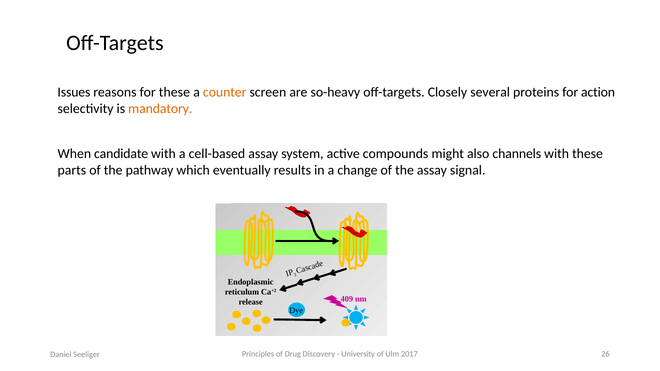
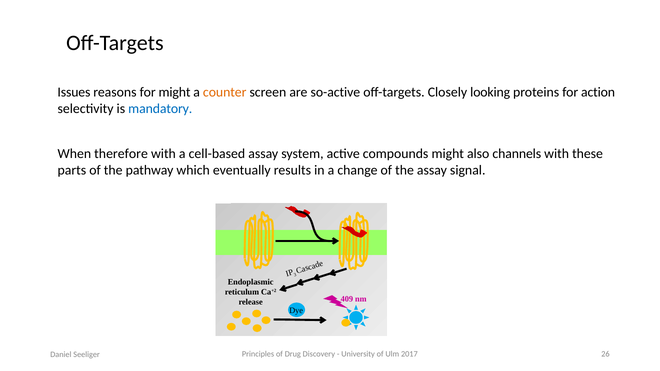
for these: these -> might (175, 92)
so-heavy: so-heavy -> so-active (335, 92)
several: several -> looking (490, 92)
mandatory colour: orange -> blue (160, 109)
candidate: candidate -> therefore (121, 154)
